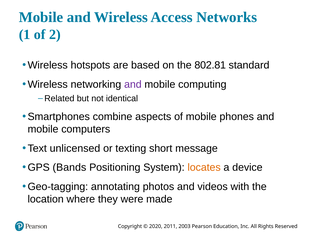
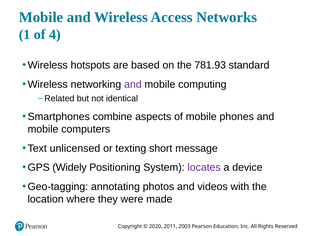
2: 2 -> 4 (55, 35)
802.81: 802.81 -> 781.93 (210, 65)
Bands: Bands -> Widely (70, 167)
locates colour: orange -> purple (204, 167)
